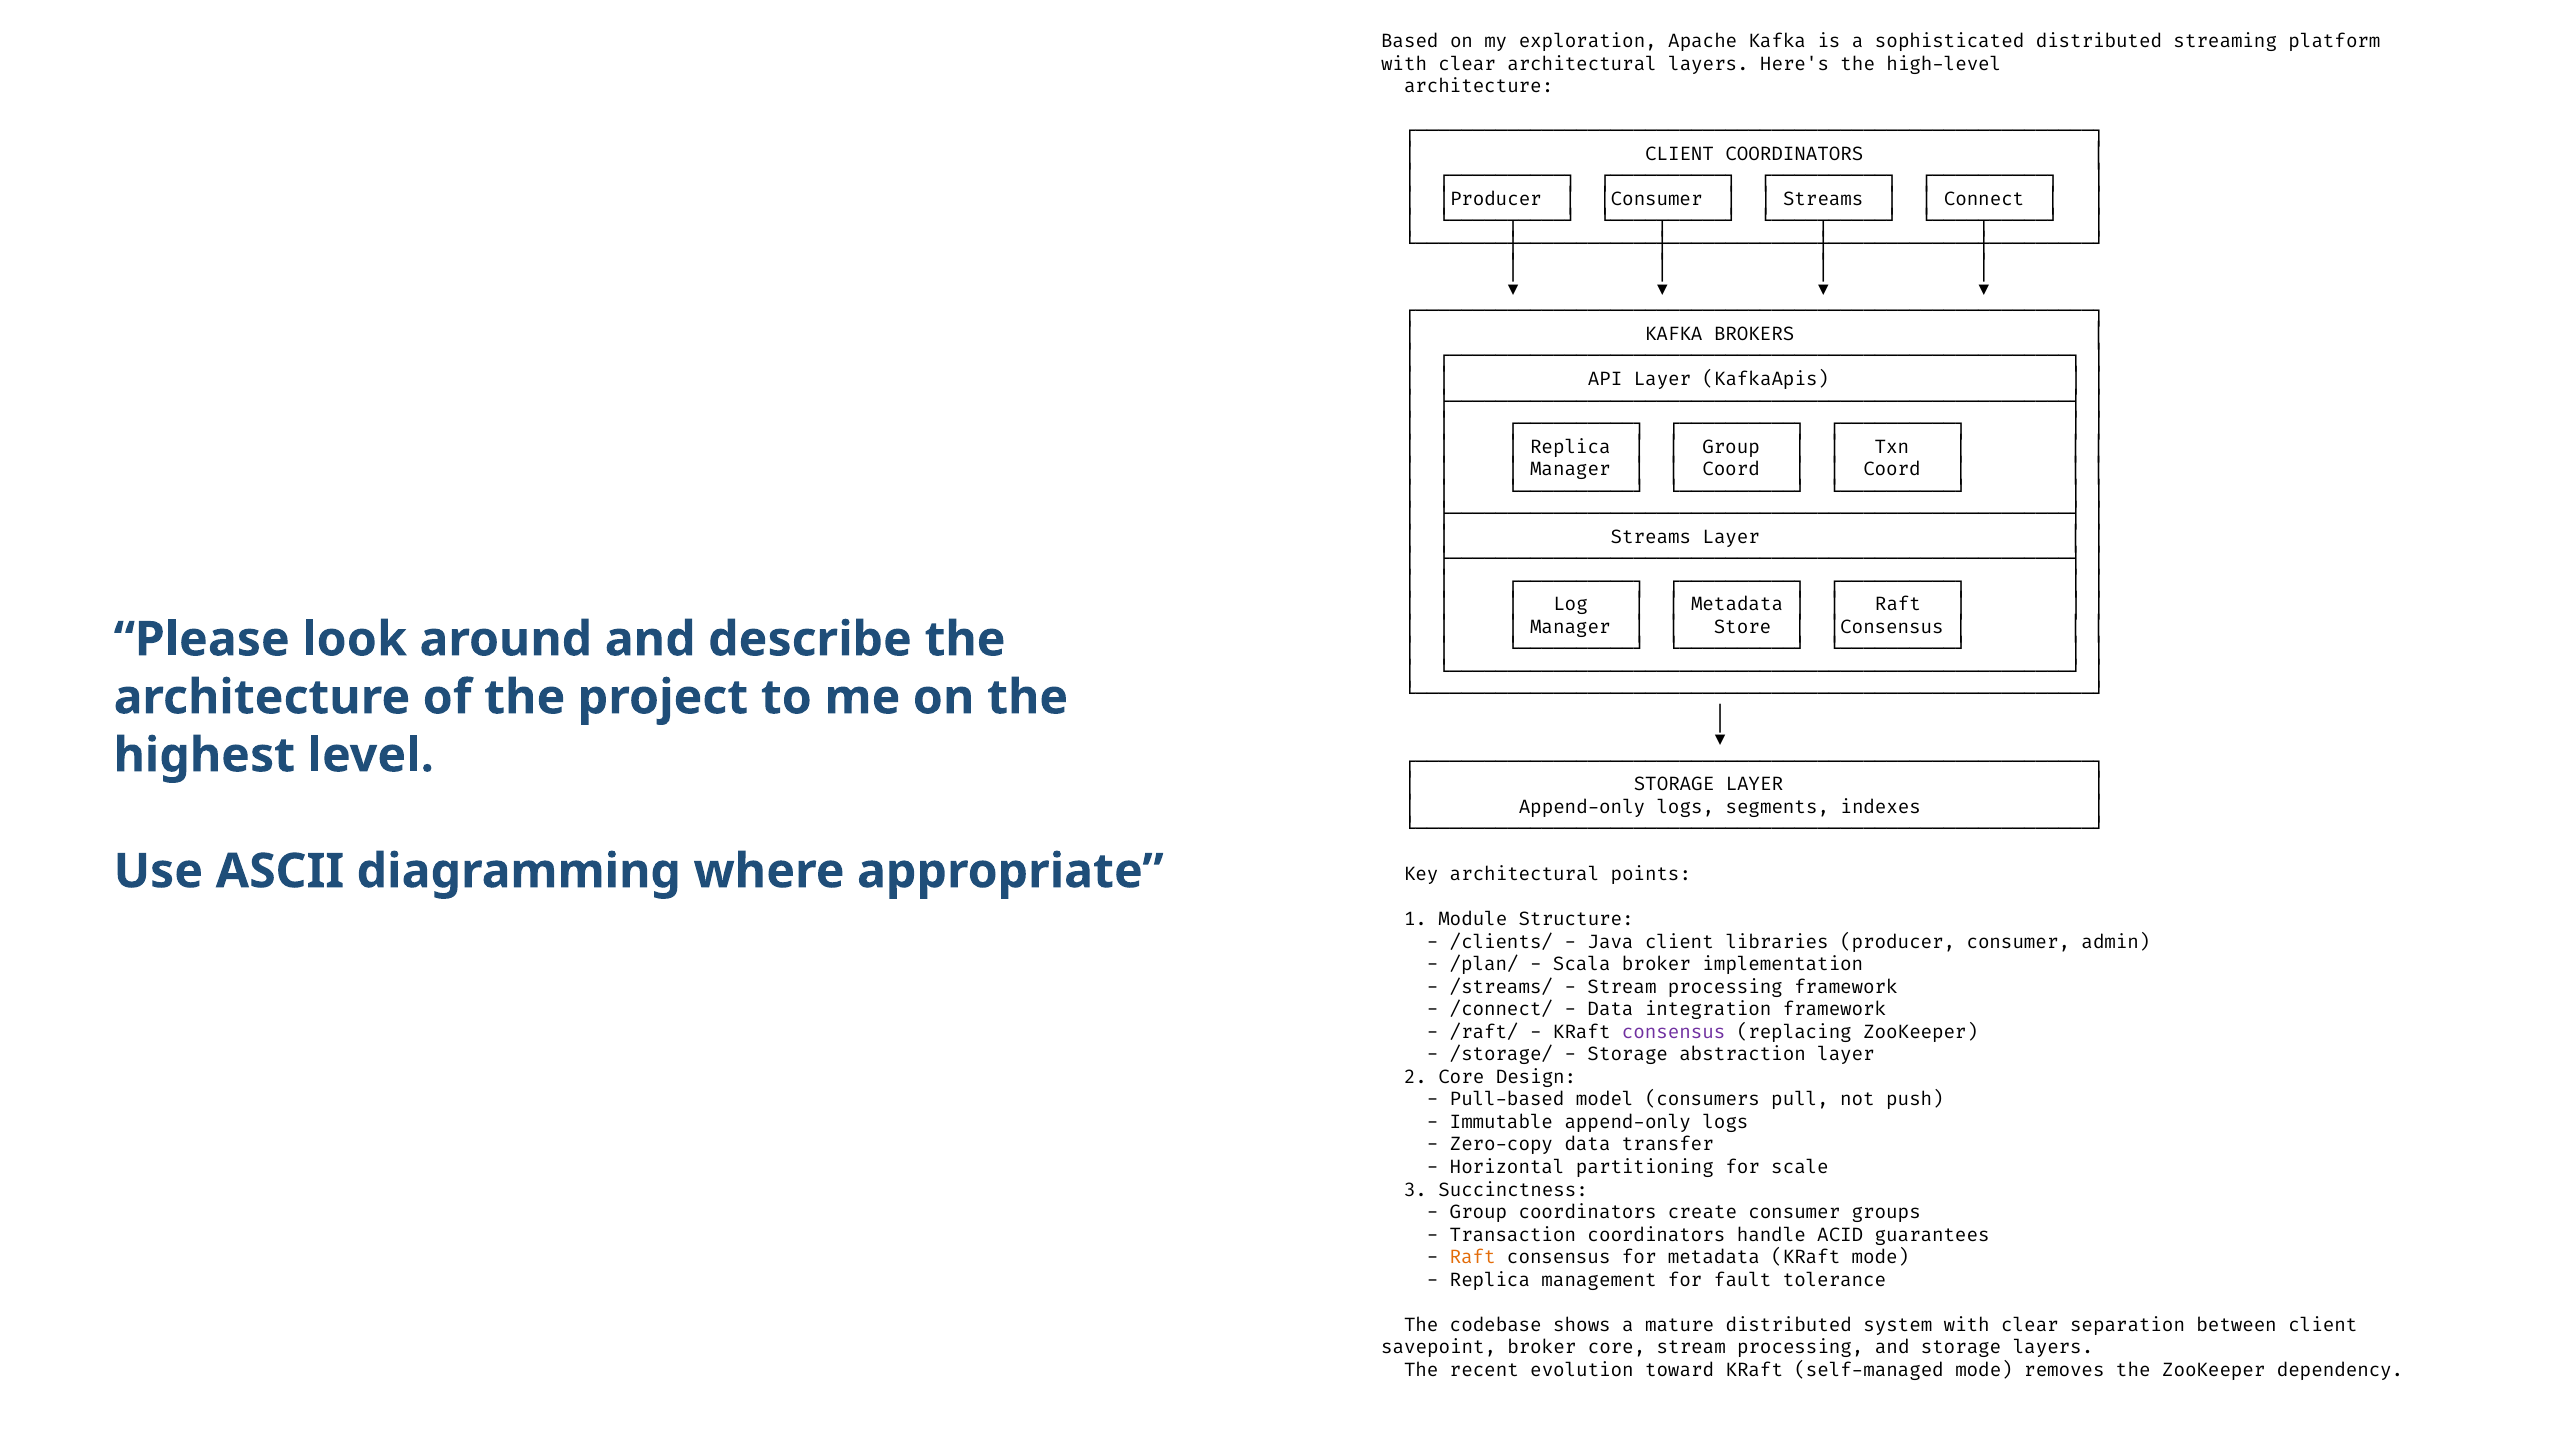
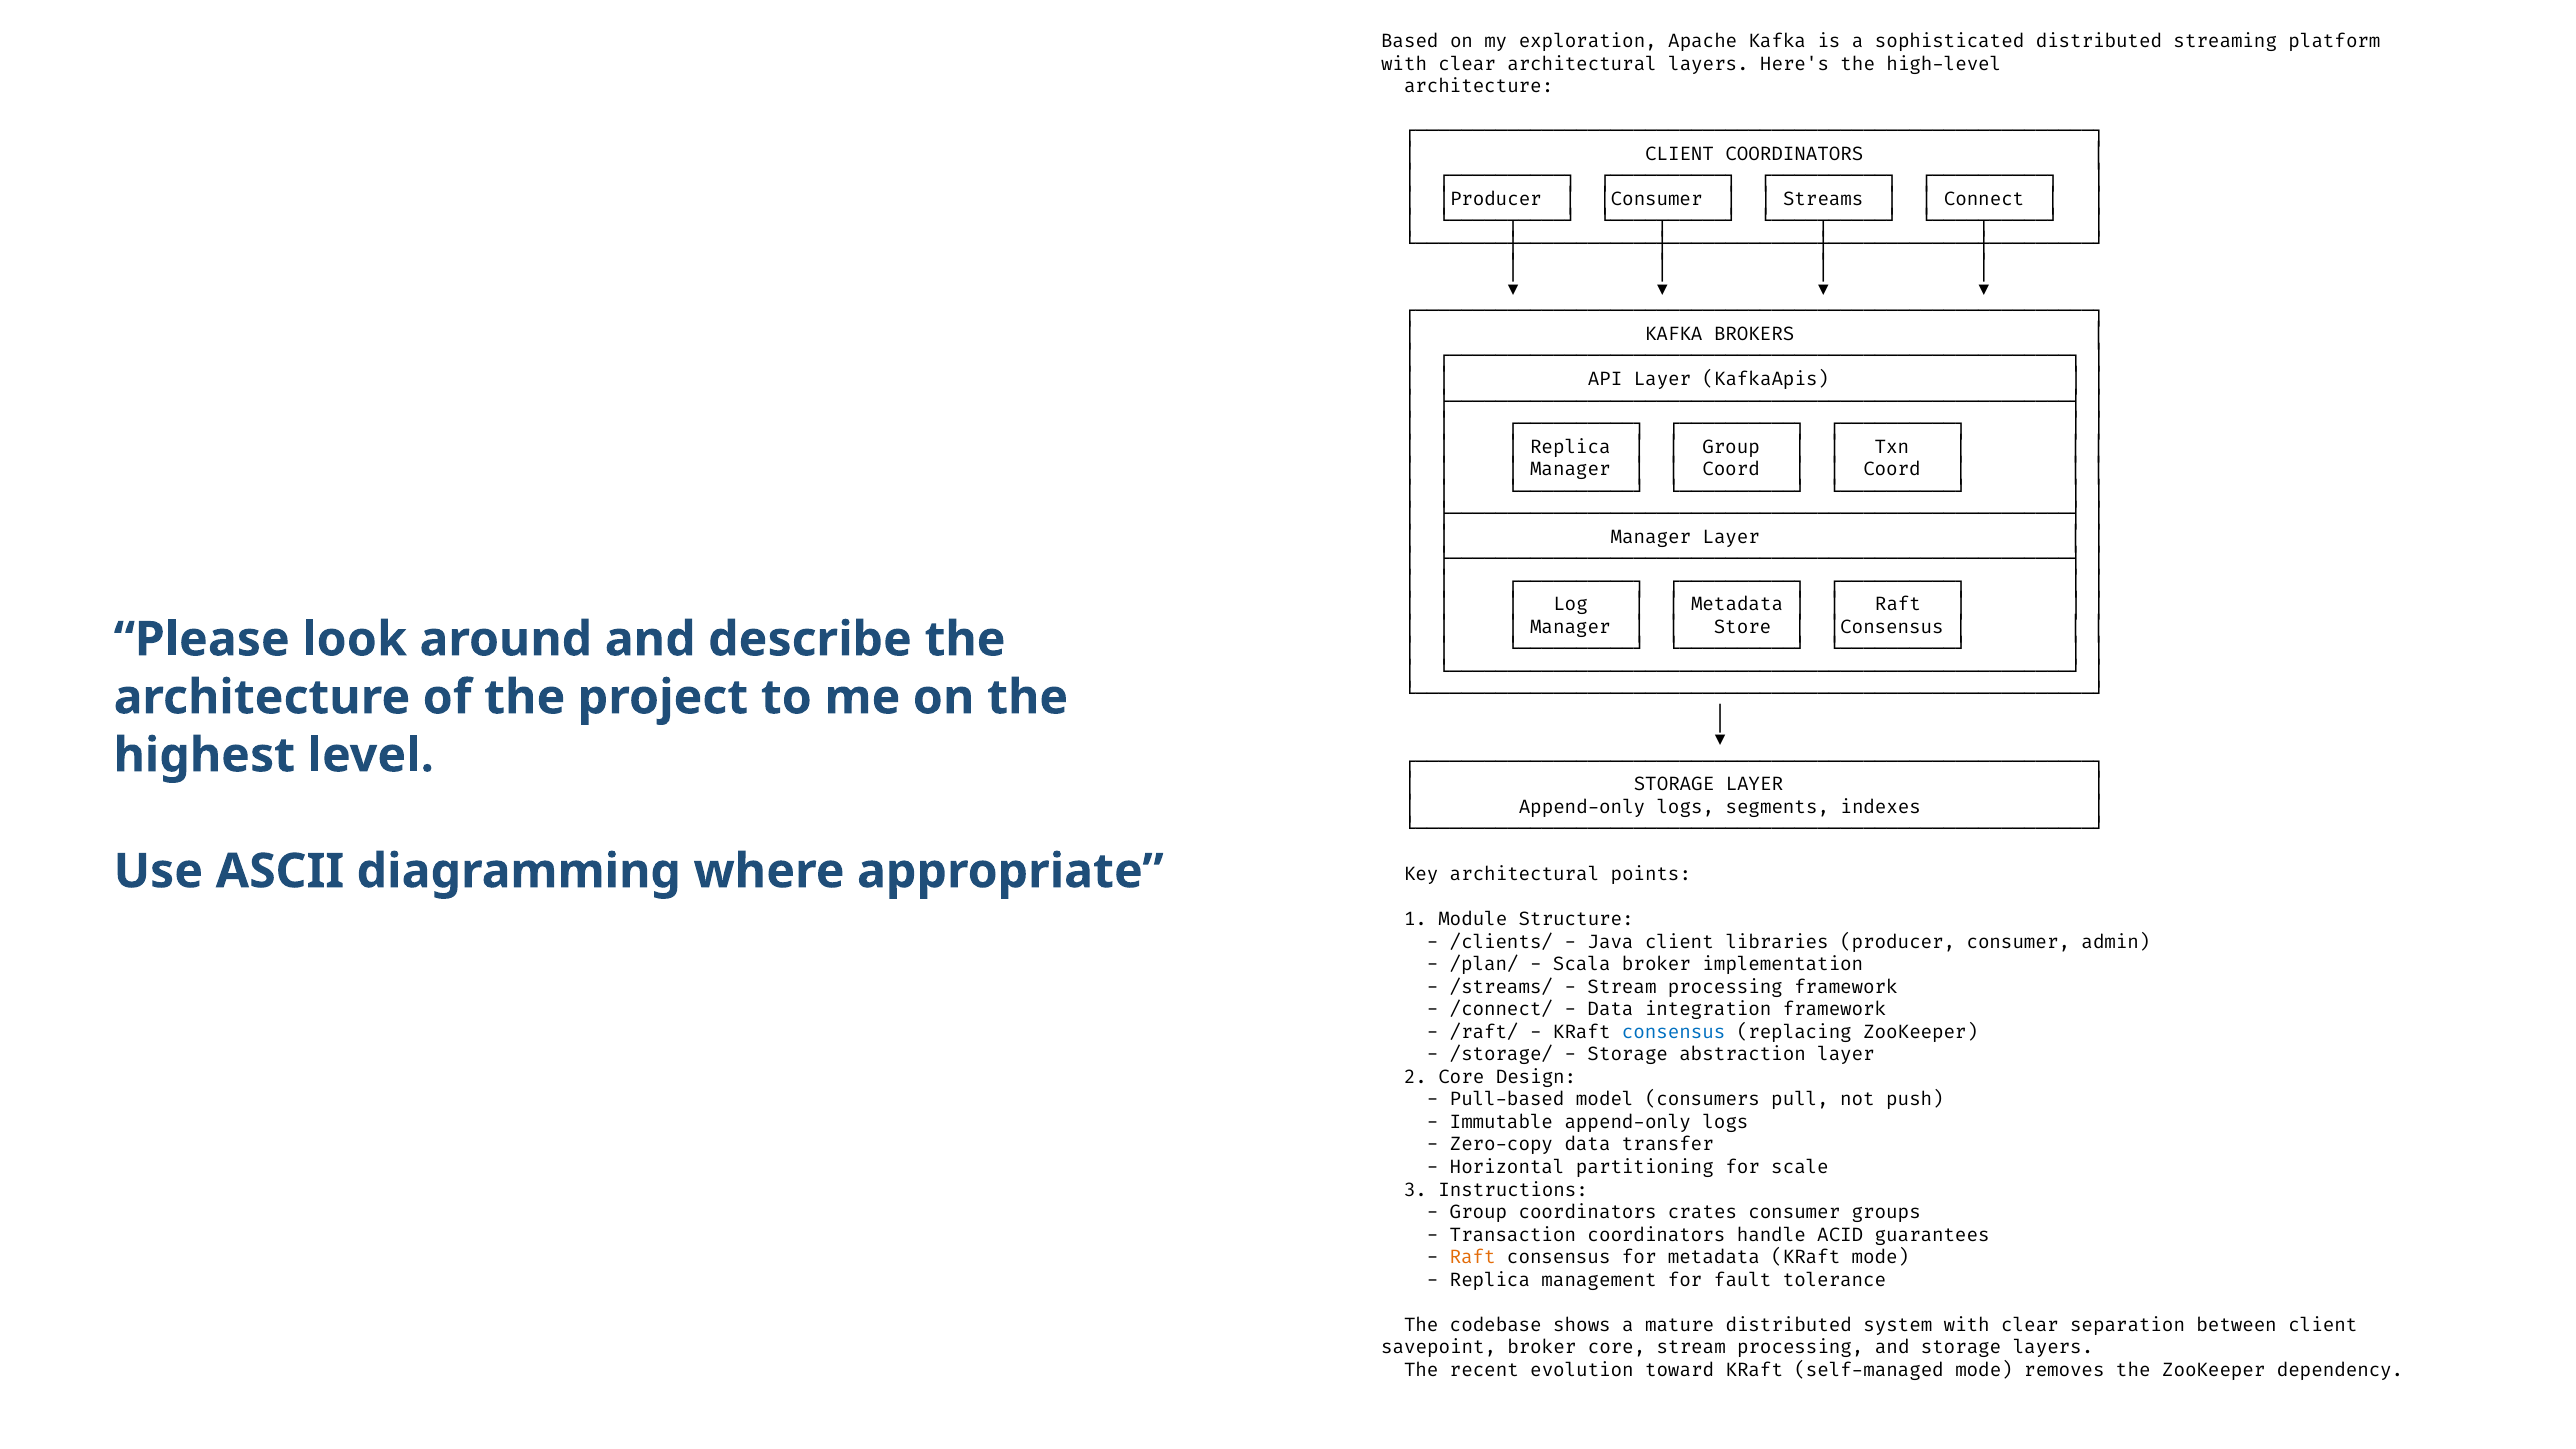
Streams: Streams -> Manager (1651, 537)
consensus colour: purple -> blue (1674, 1032)
Succinctness: Succinctness -> Instructions (1513, 1190)
create: create -> crates (1703, 1212)
